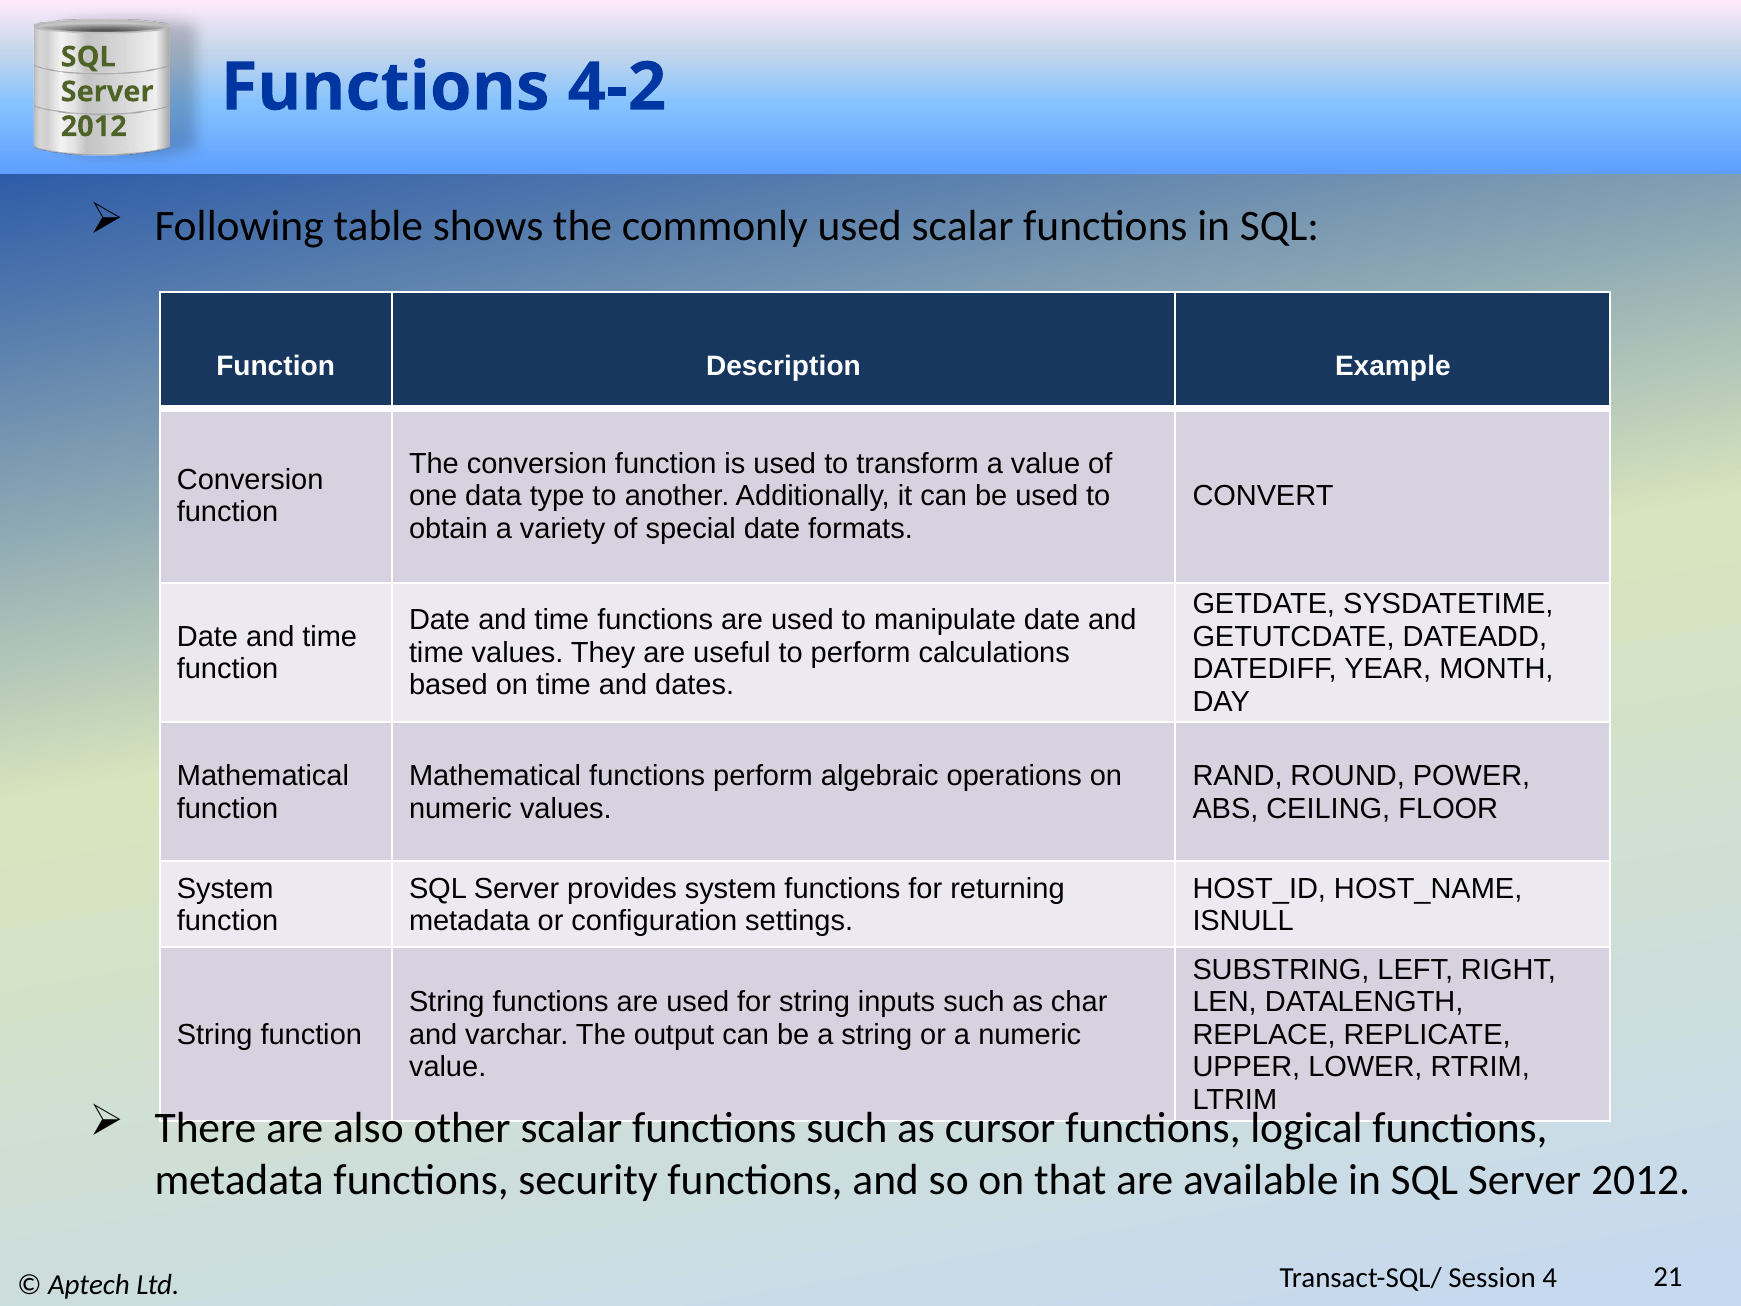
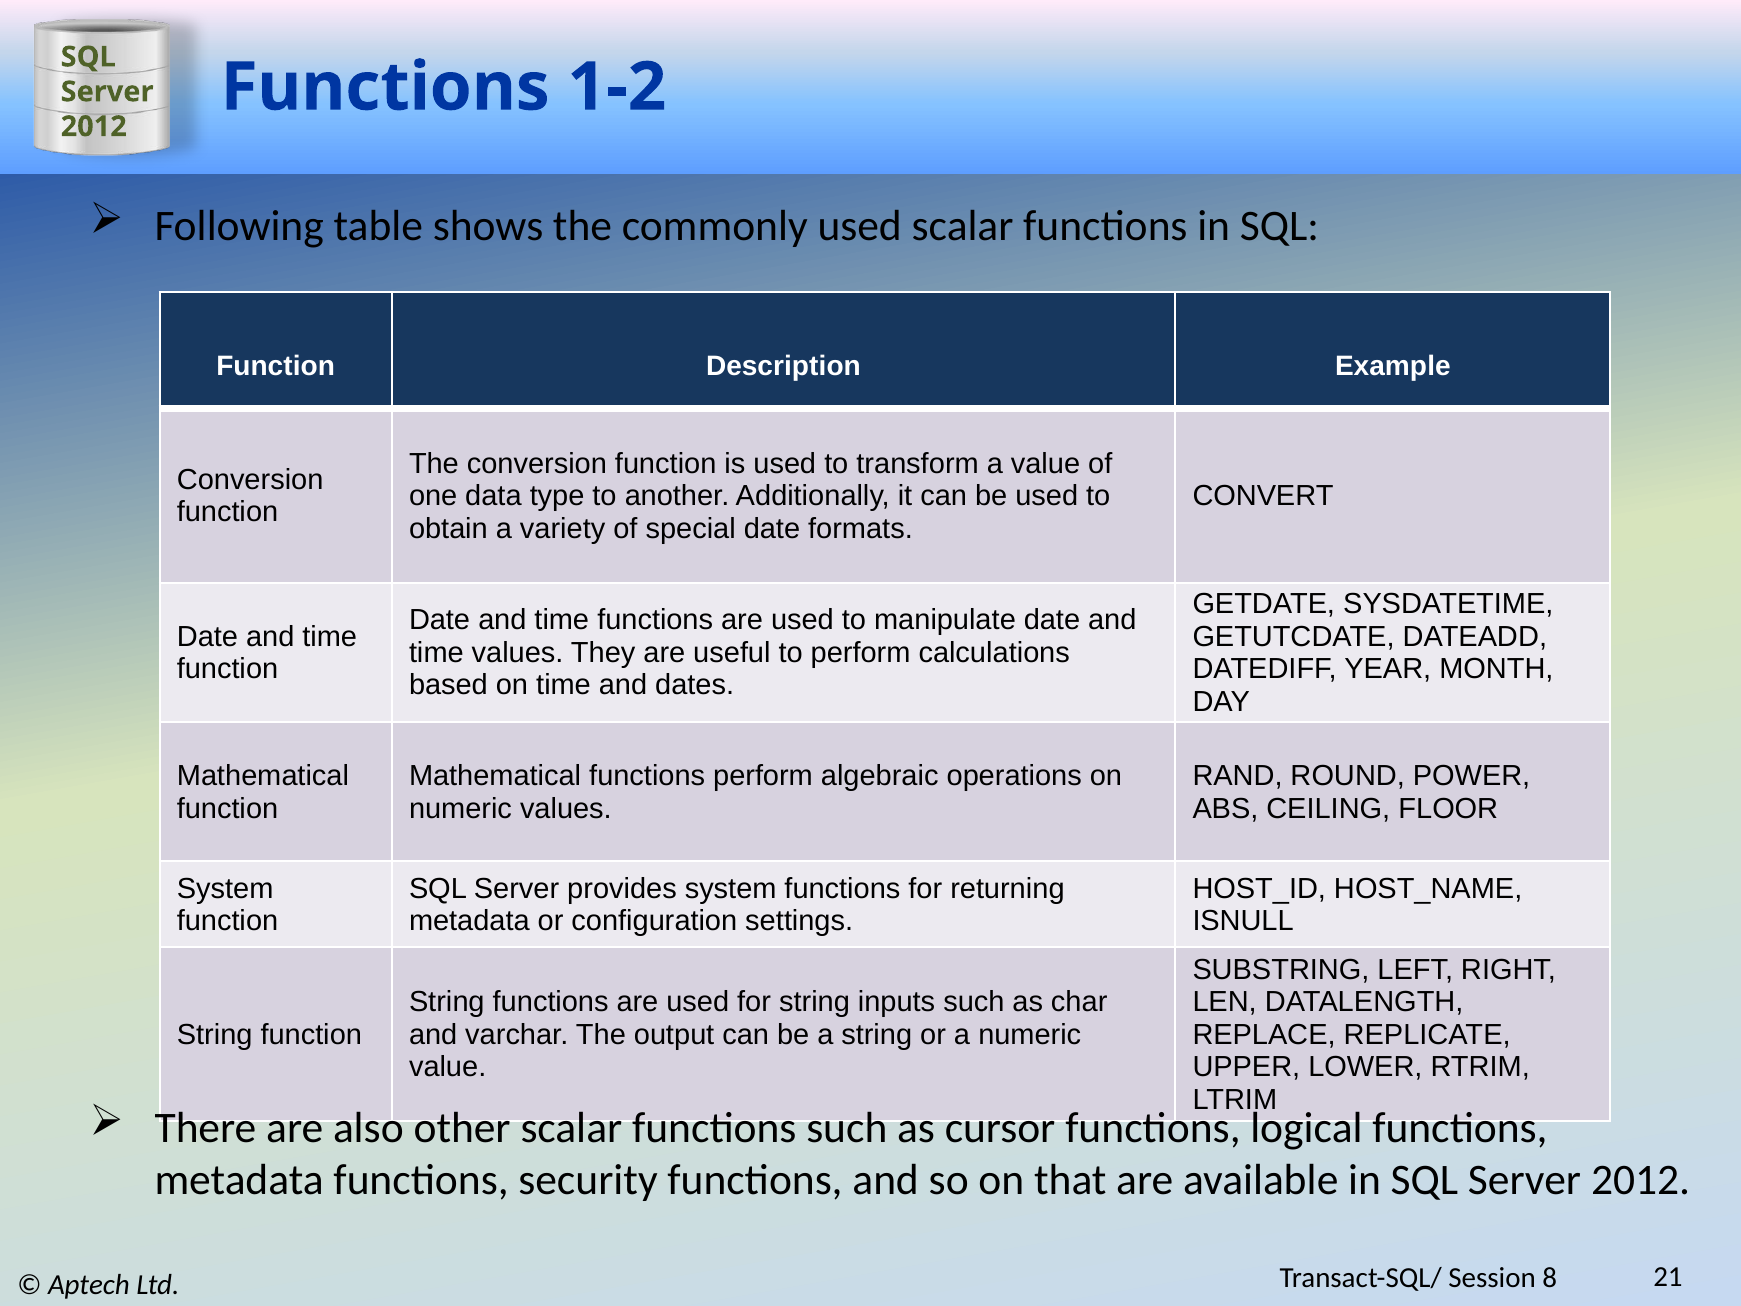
4-2: 4-2 -> 1-2 (617, 87)
4: 4 -> 8 (1550, 1277)
